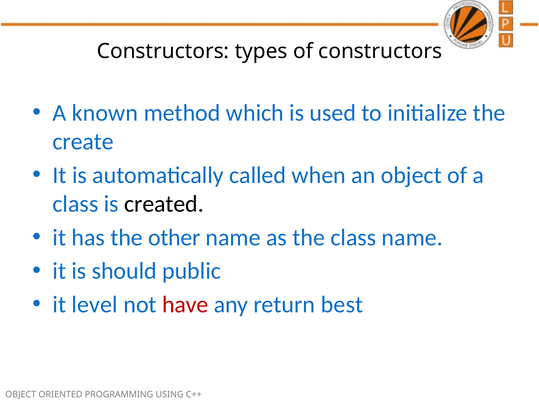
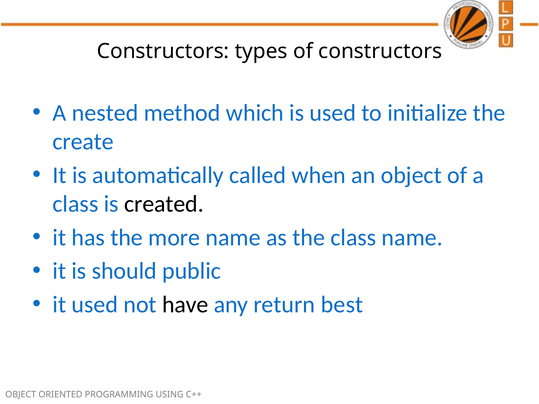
known: known -> nested (105, 113)
other: other -> more (174, 238)
it level: level -> used (95, 305)
have colour: red -> black (185, 305)
